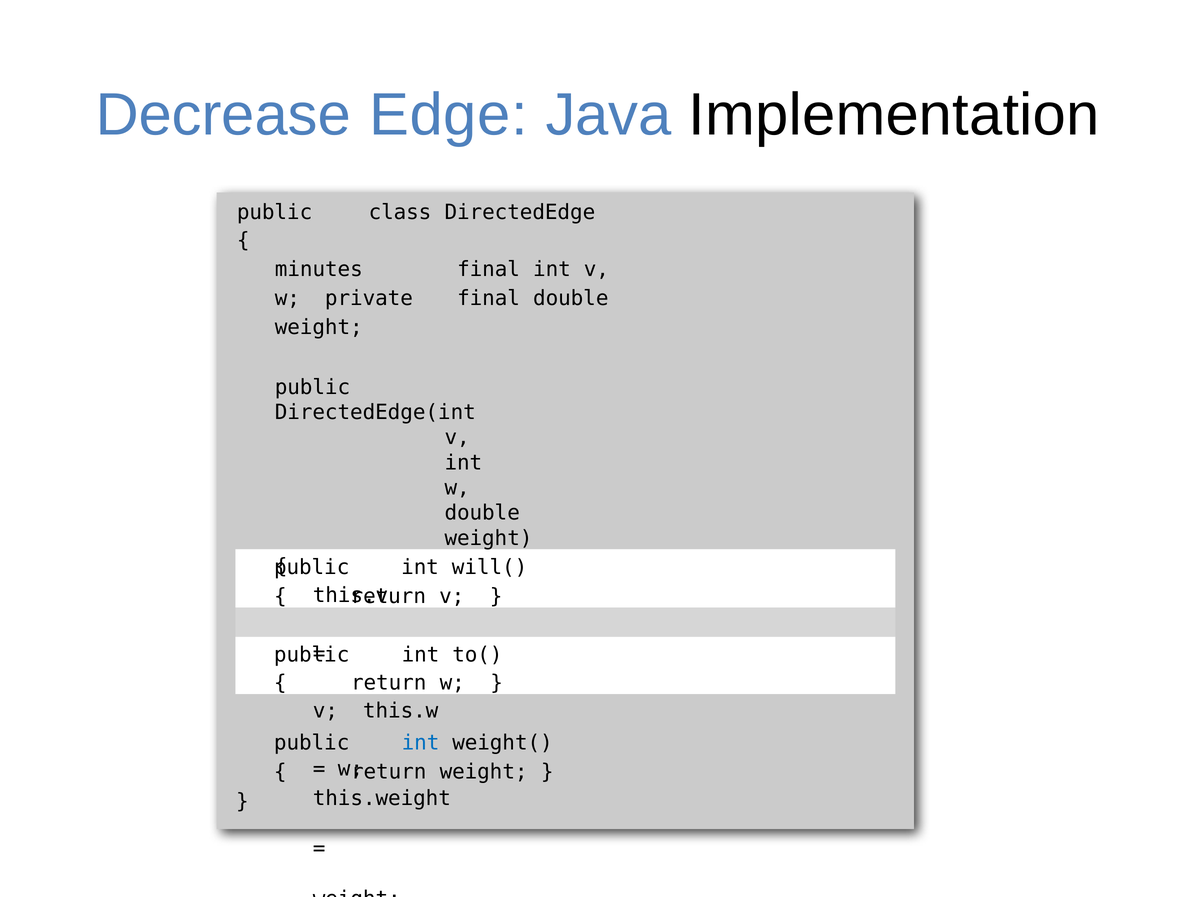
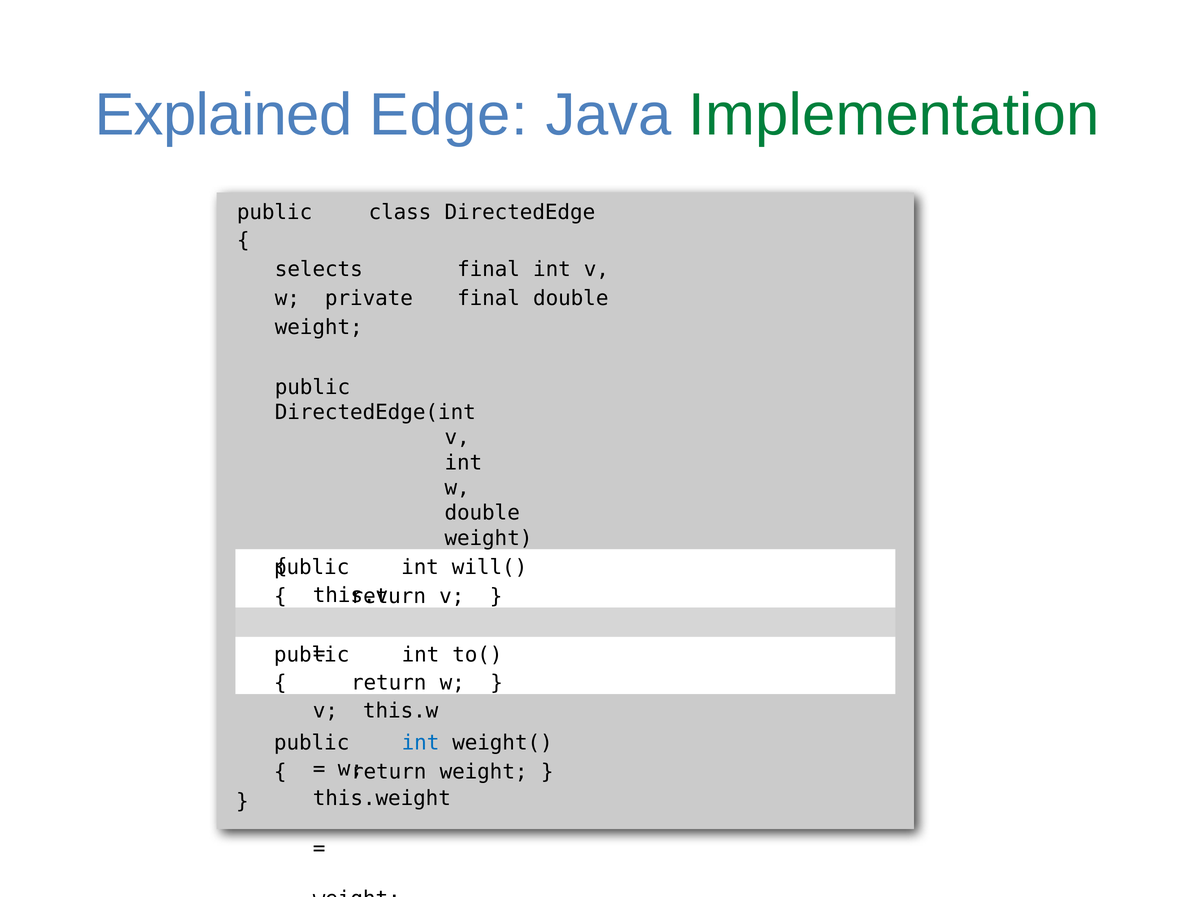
Decrease: Decrease -> Explained (223, 115)
Implementation colour: black -> green (894, 115)
minutes: minutes -> selects (319, 269)
